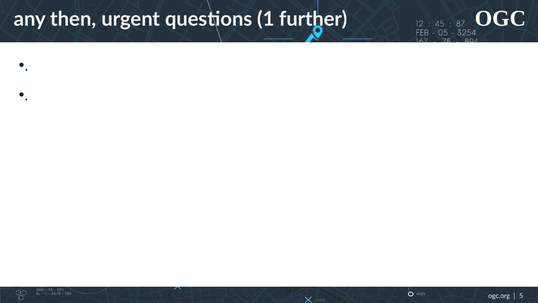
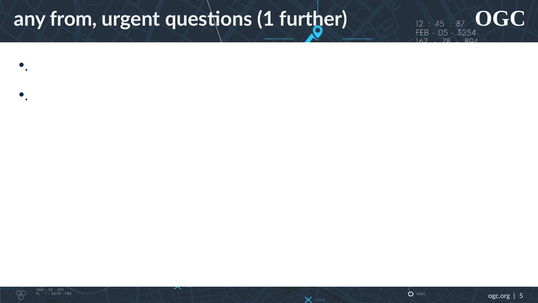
then: then -> from (73, 19)
